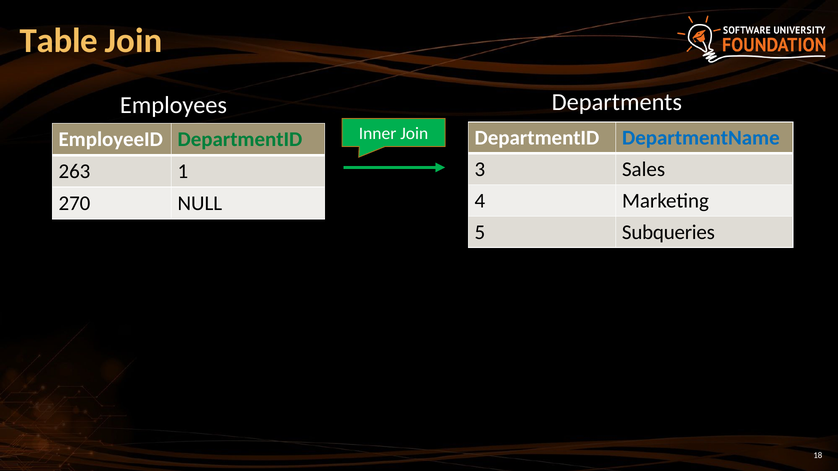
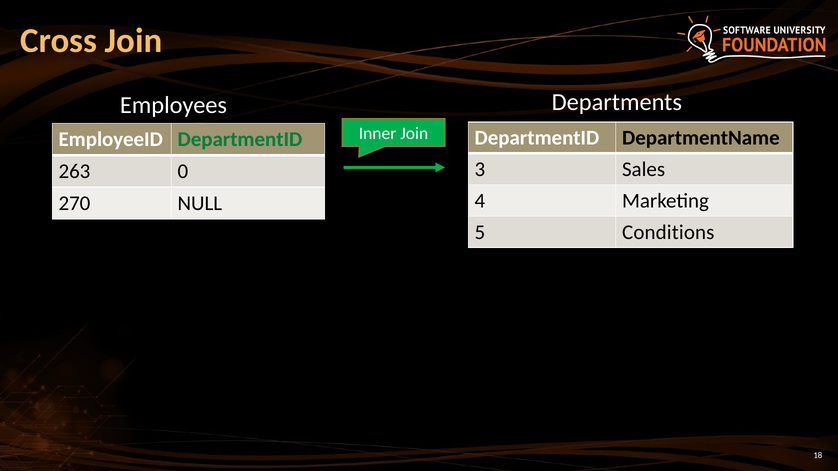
Table: Table -> Cross (59, 41)
DepartmentName colour: blue -> black (701, 138)
1: 1 -> 0 (183, 171)
Subqueries: Subqueries -> Conditions (668, 233)
